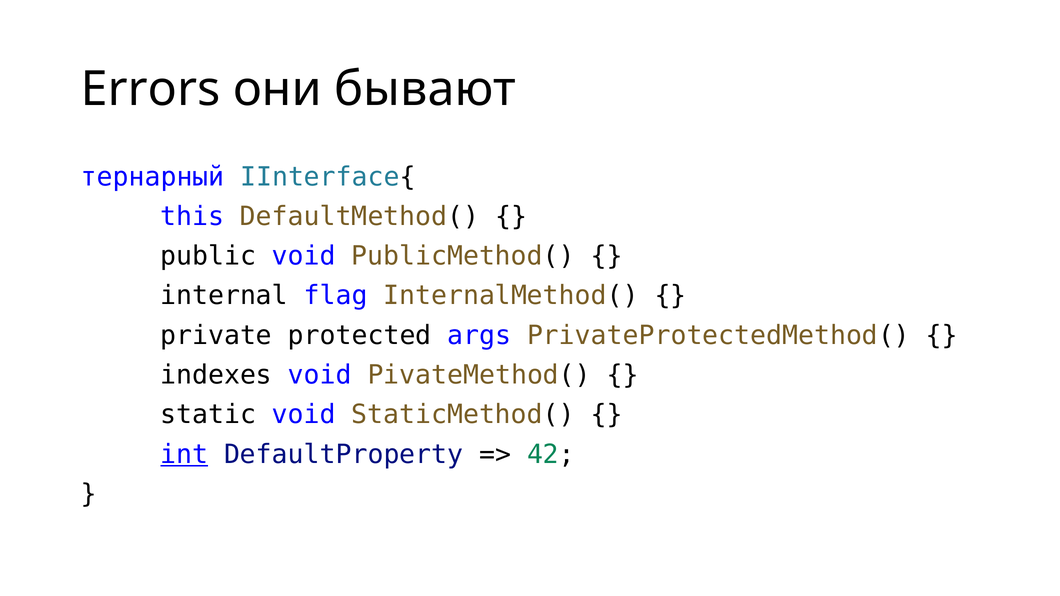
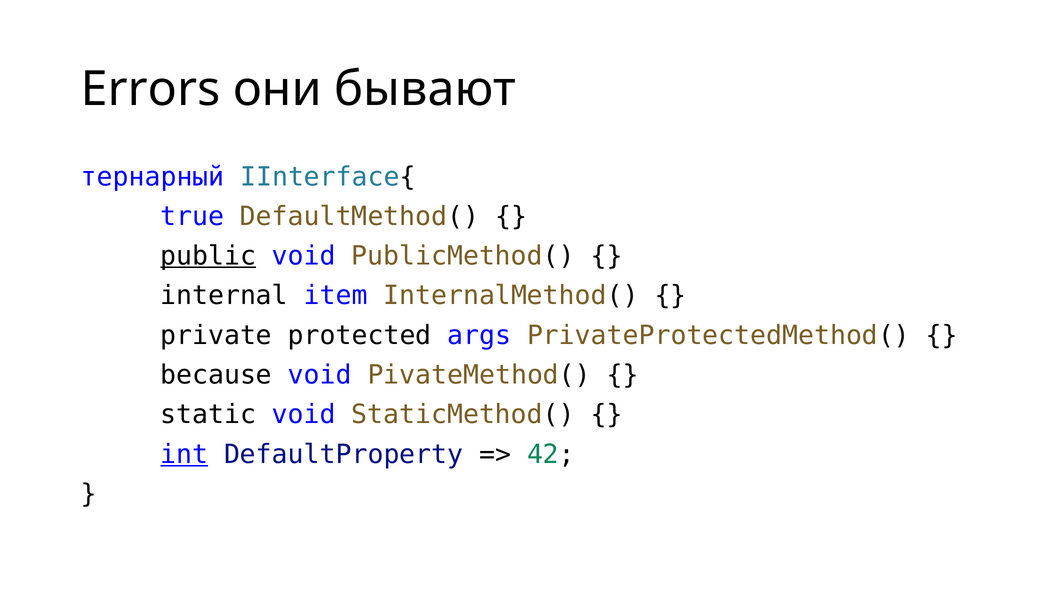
this: this -> true (192, 217)
public underline: none -> present (208, 256)
flag: flag -> item (336, 296)
indexes: indexes -> because (216, 375)
